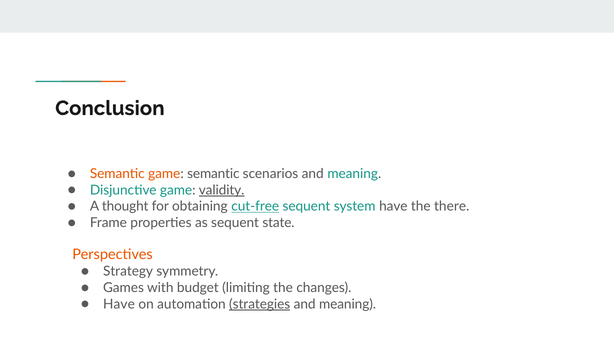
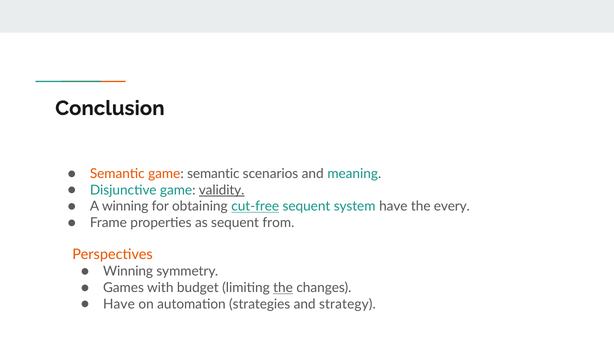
A thought: thought -> winning (125, 207)
there: there -> every (452, 207)
state: state -> from (278, 223)
Strategy: Strategy -> Winning (128, 272)
the underline: none -> present (283, 288)
strategies underline: present -> none (260, 305)
meaning: meaning -> strategy (347, 305)
